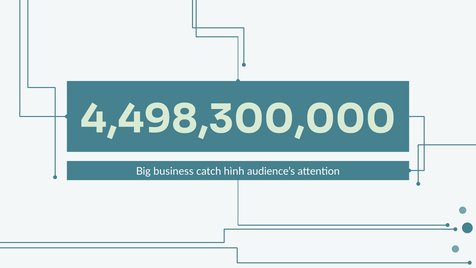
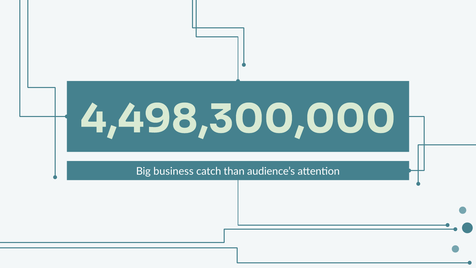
hình: hình -> than (234, 171)
